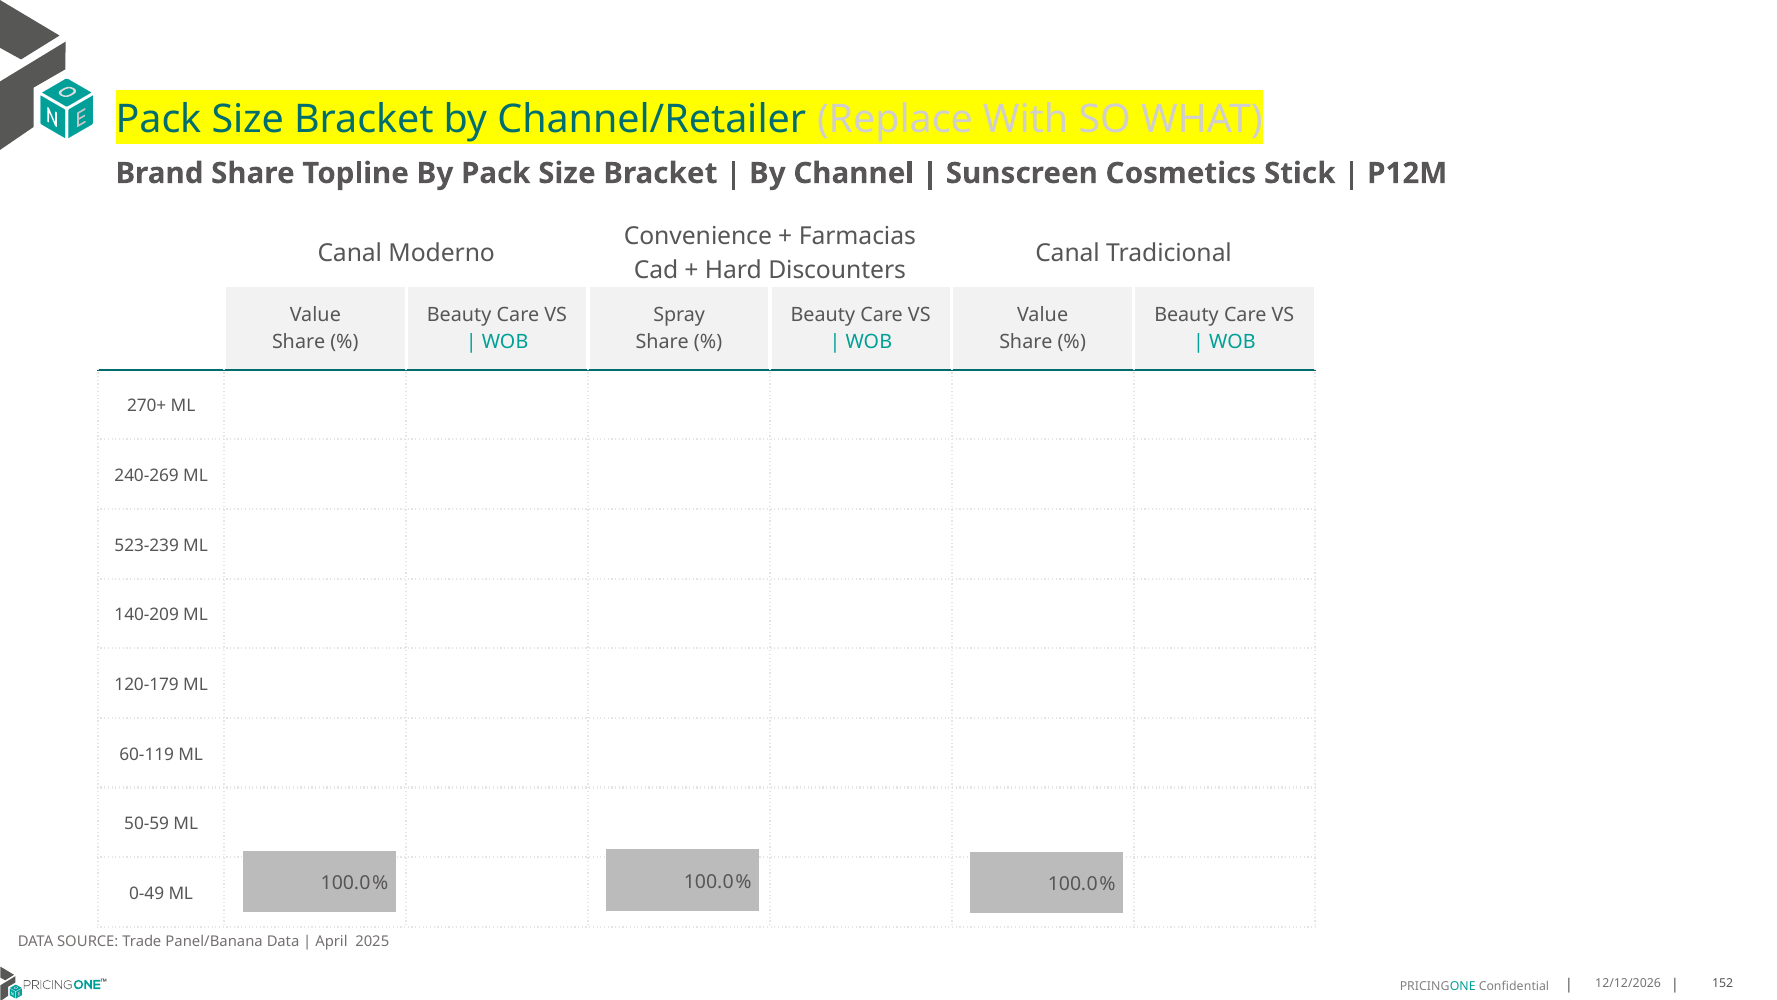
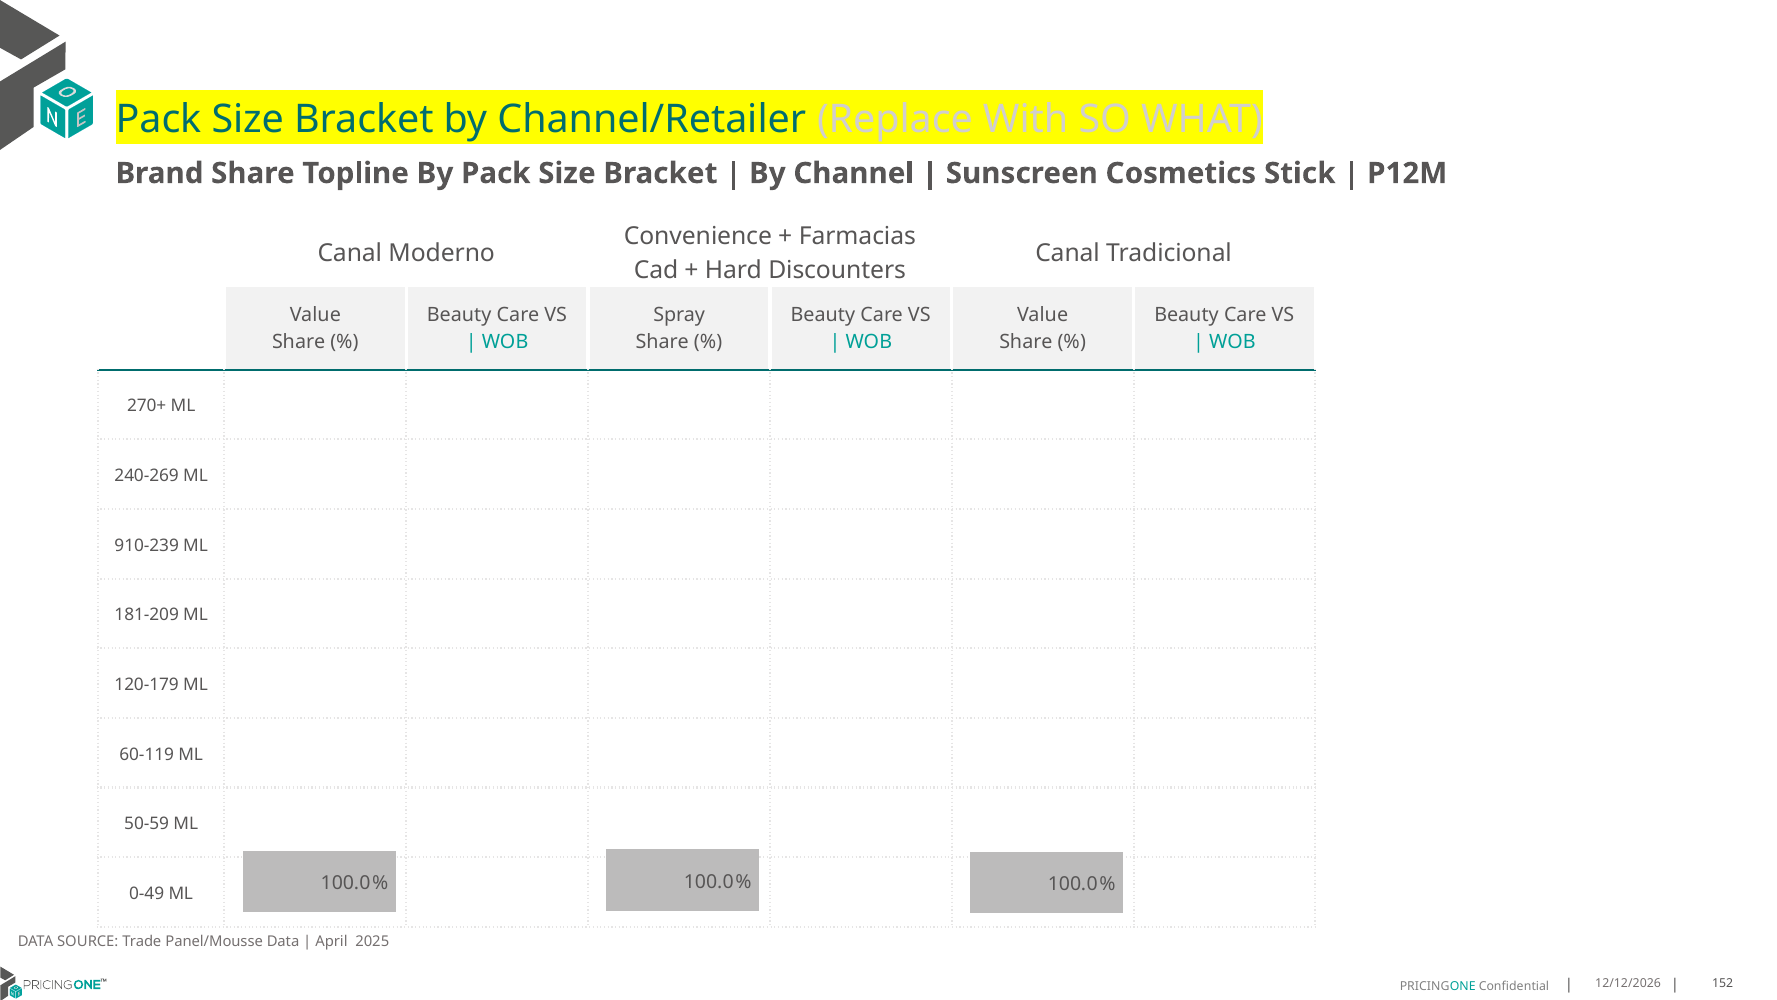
523-239: 523-239 -> 910-239 (147, 545)
140-209: 140-209 -> 181-209 (147, 615)
Panel/Banana: Panel/Banana -> Panel/Mousse (214, 941)
